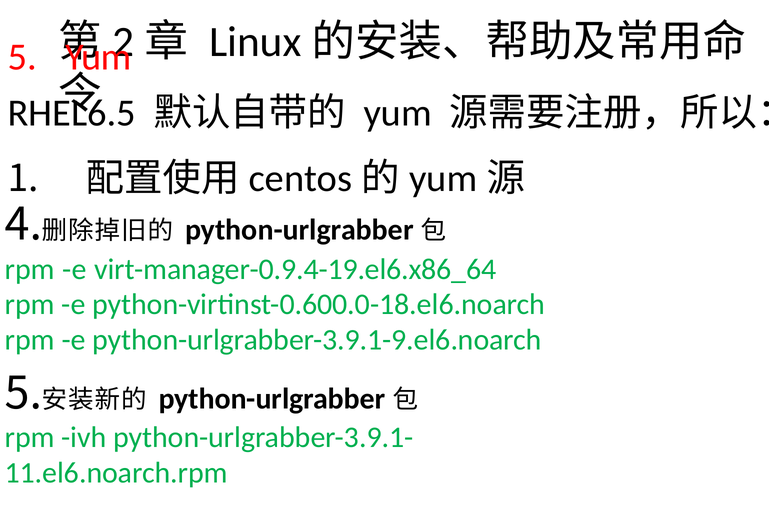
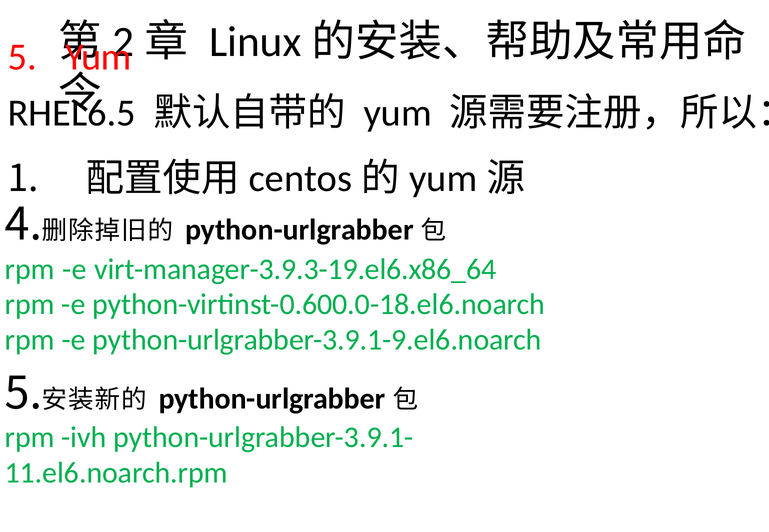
virt-manager-0.9.4-19.el6.x86_64: virt-manager-0.9.4-19.el6.x86_64 -> virt-manager-3.9.3-19.el6.x86_64 (295, 269)
